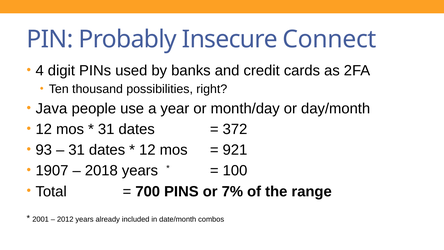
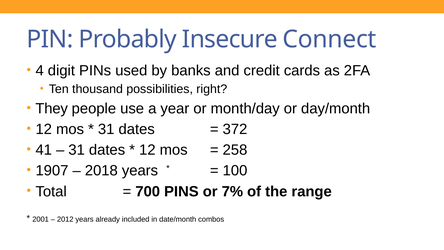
Java: Java -> They (52, 108)
93: 93 -> 41 (44, 150)
921: 921 -> 258 (235, 150)
